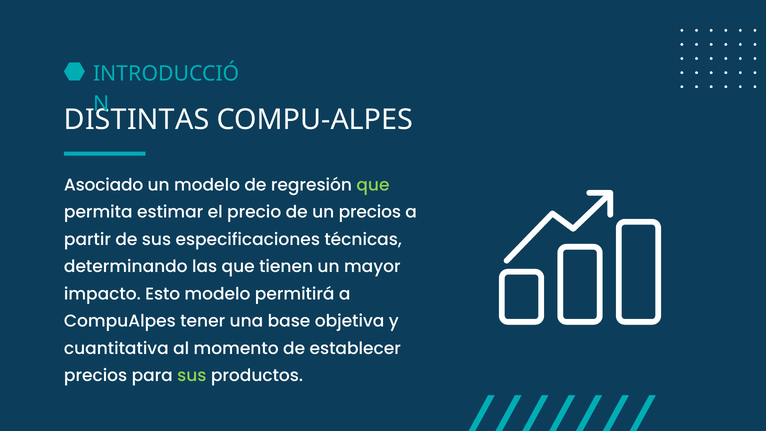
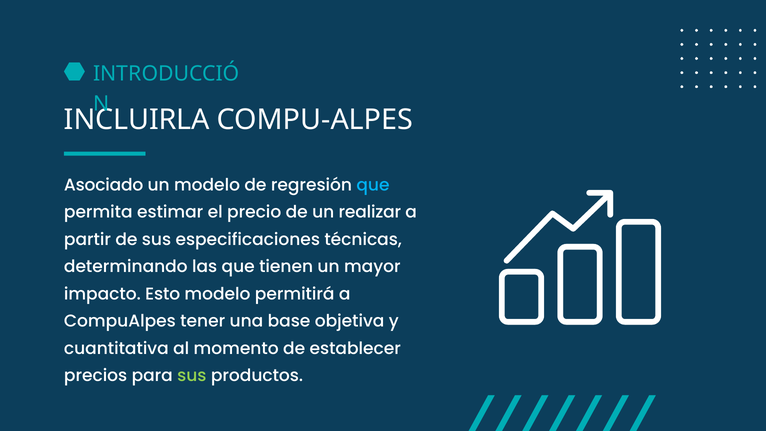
DISTINTAS: DISTINTAS -> INCLUIRLA (137, 120)
que colour: light green -> light blue (373, 185)
un precios: precios -> realizar (370, 212)
